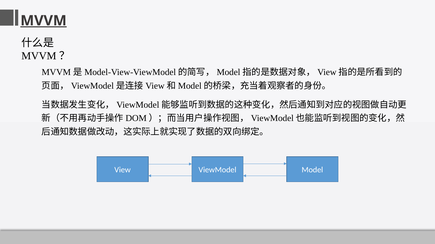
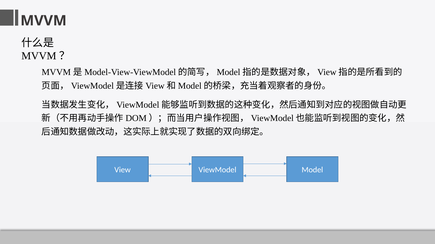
MVVM underline: present -> none (44, 21)
